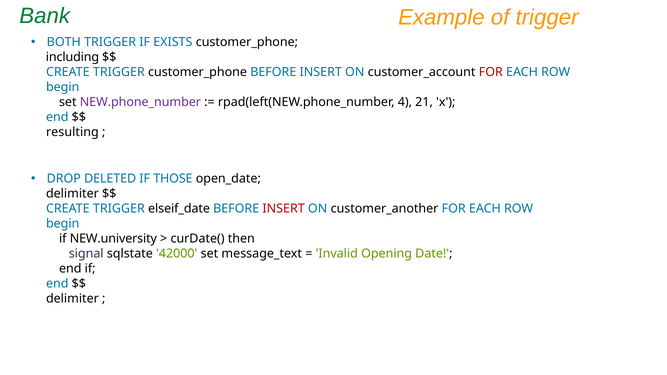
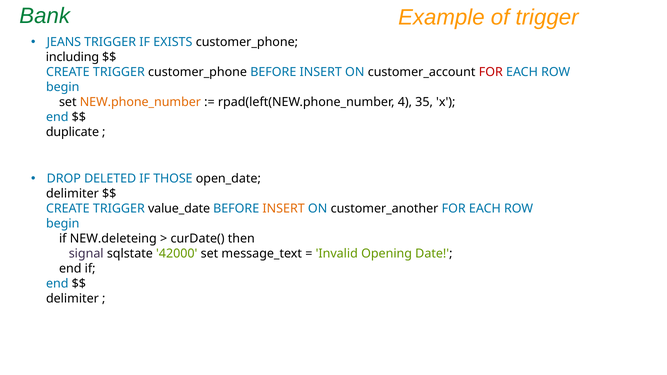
BOTH: BOTH -> JEANS (64, 42)
NEW.phone_number colour: purple -> orange (140, 102)
21: 21 -> 35 (424, 102)
resulting: resulting -> duplicate (72, 132)
elseif_date: elseif_date -> value_date (179, 209)
INSERT colour: red -> orange (284, 209)
NEW.university: NEW.university -> NEW.deleteing (113, 239)
